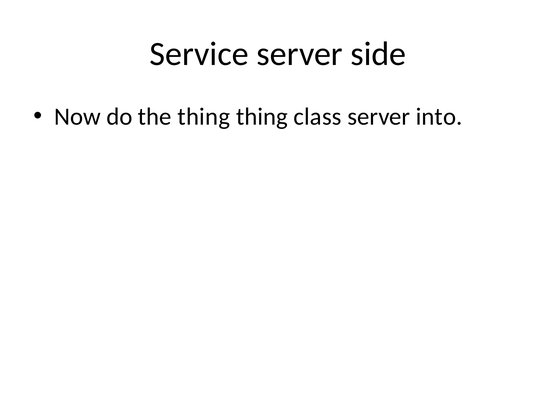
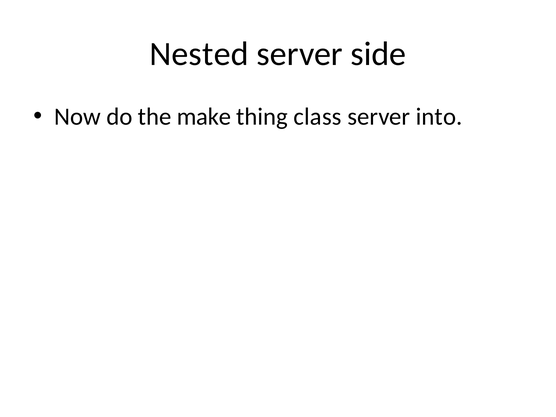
Service: Service -> Nested (199, 54)
the thing: thing -> make (204, 117)
